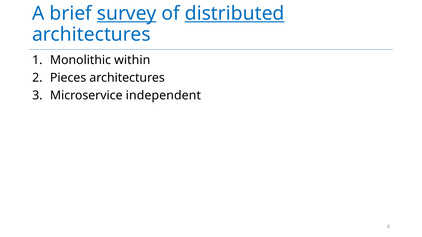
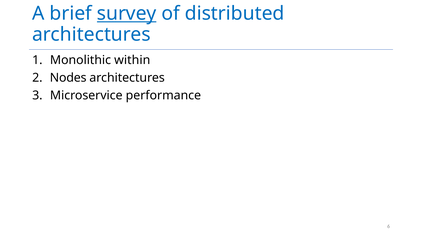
distributed underline: present -> none (235, 13)
Pieces: Pieces -> Nodes (68, 78)
independent: independent -> performance (163, 95)
